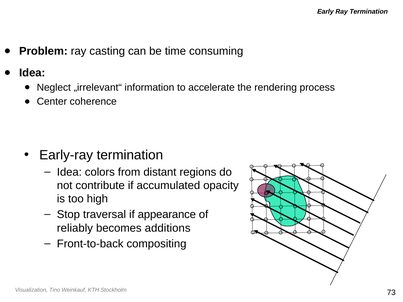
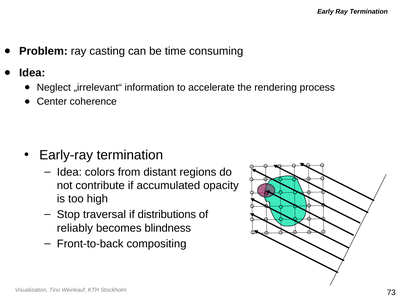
appearance: appearance -> distributions (167, 215)
additions: additions -> blindness (168, 228)
